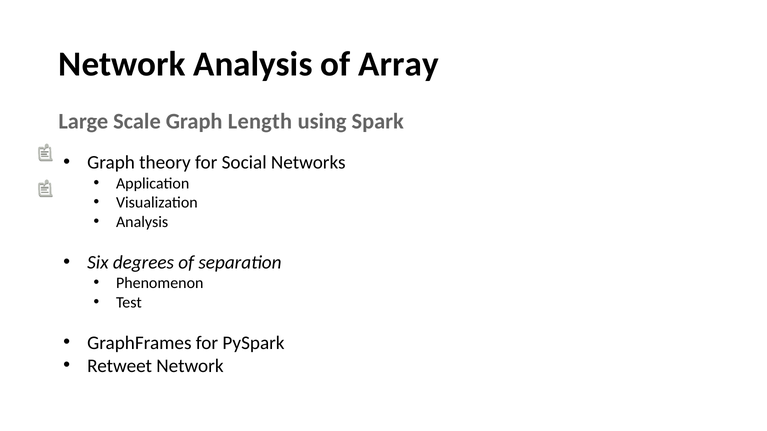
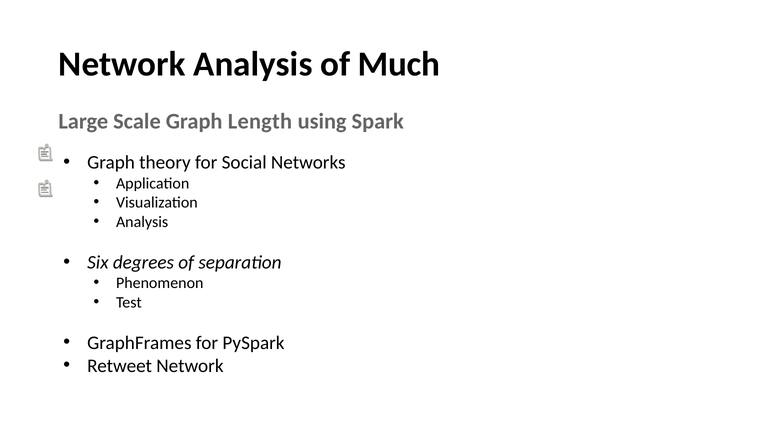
Array: Array -> Much (399, 64)
